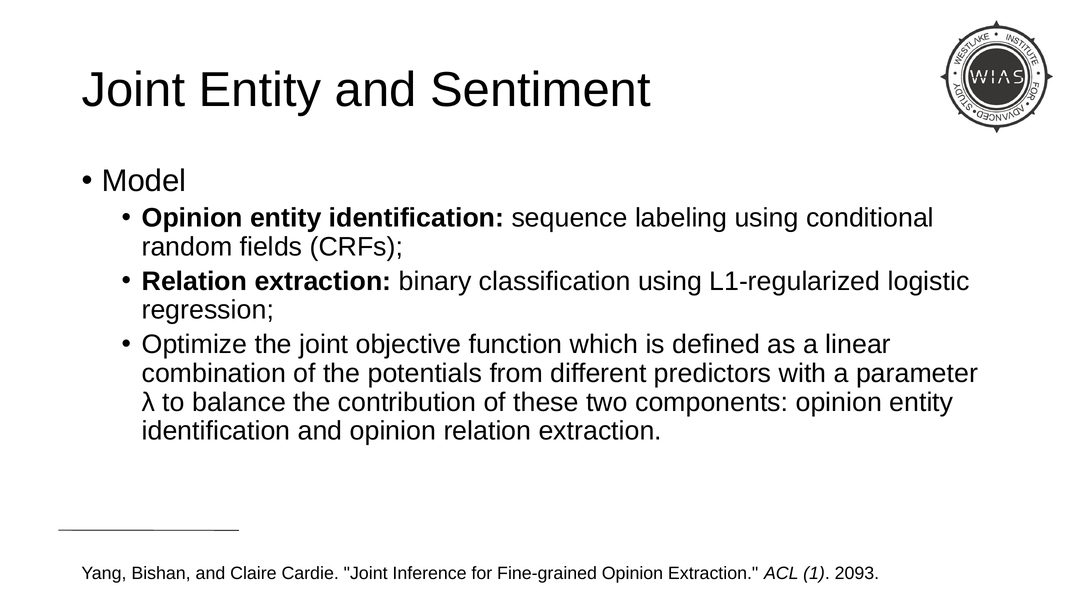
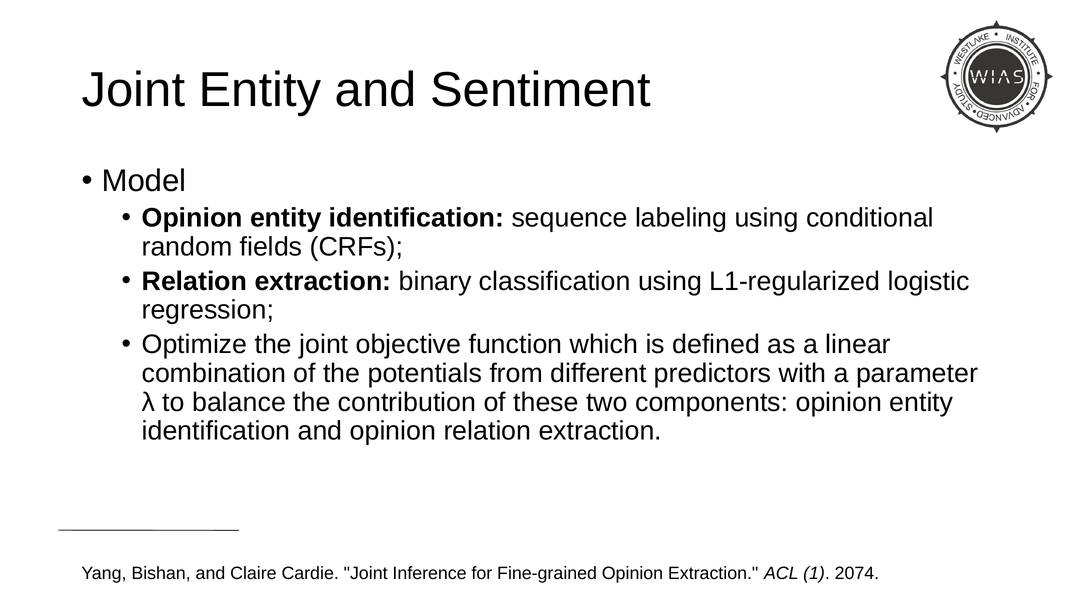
2093: 2093 -> 2074 (857, 573)
